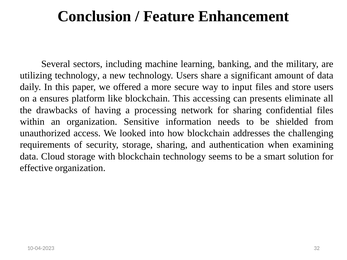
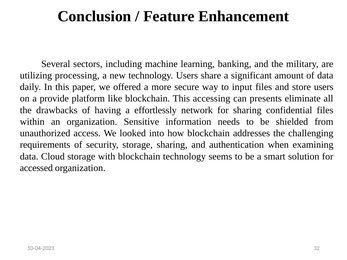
utilizing technology: technology -> processing (77, 75)
ensures: ensures -> provide (54, 99)
processing: processing -> effortlessly (156, 110)
effective: effective -> accessed (36, 168)
